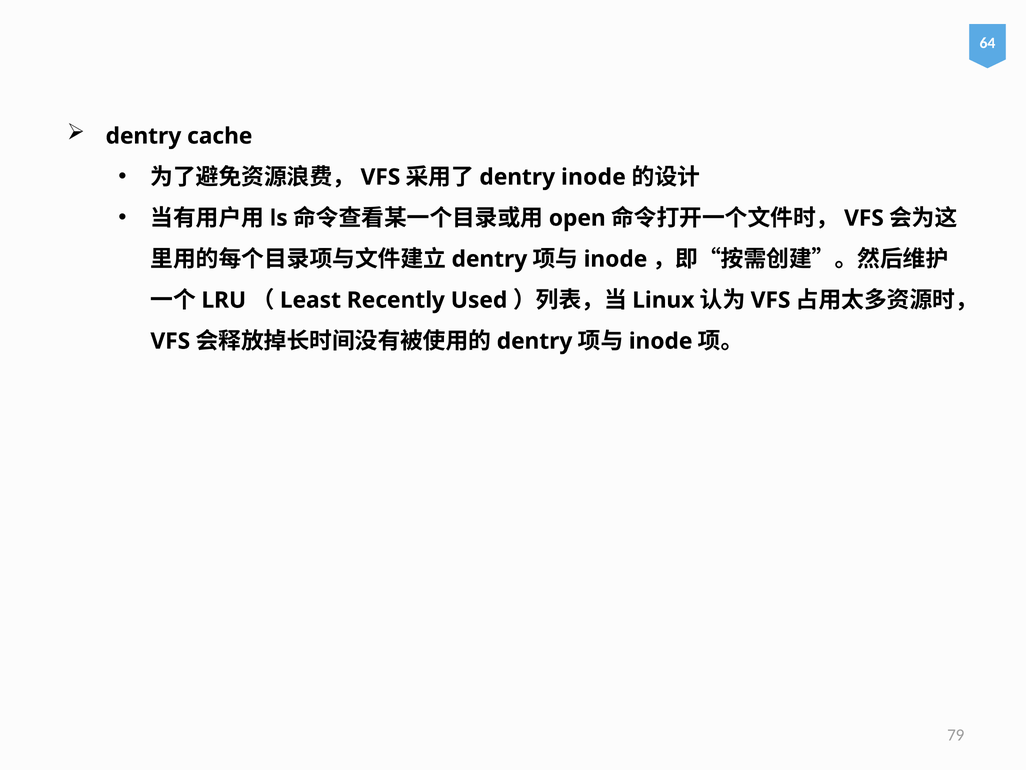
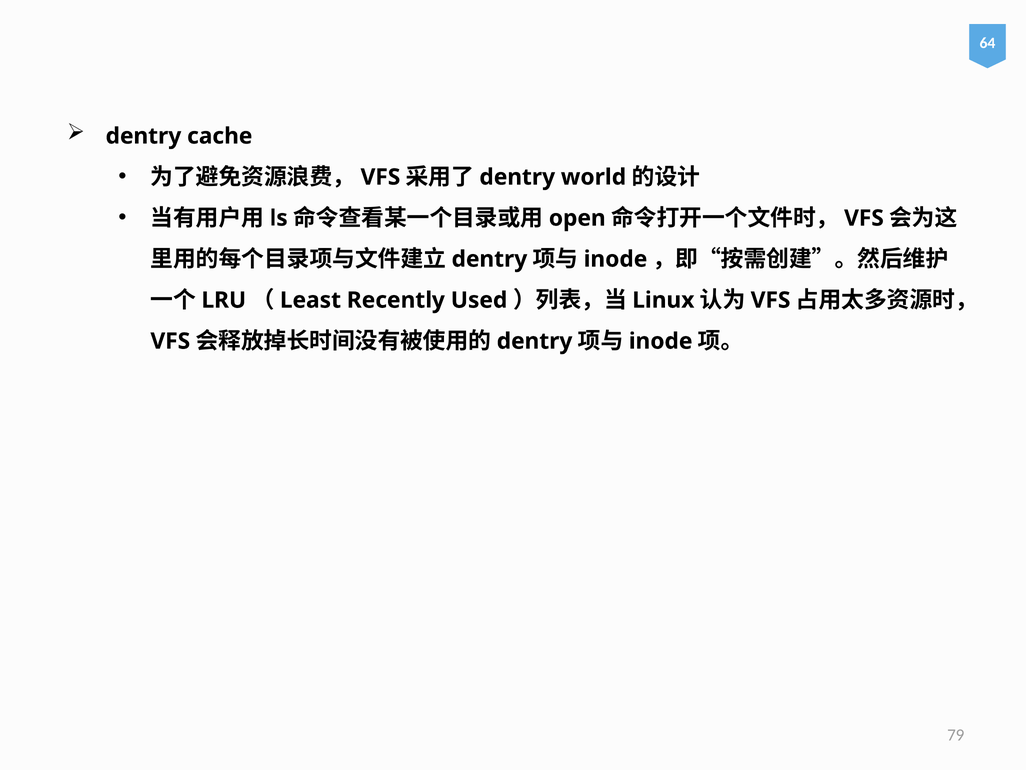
dentry inode: inode -> world (594, 177)
